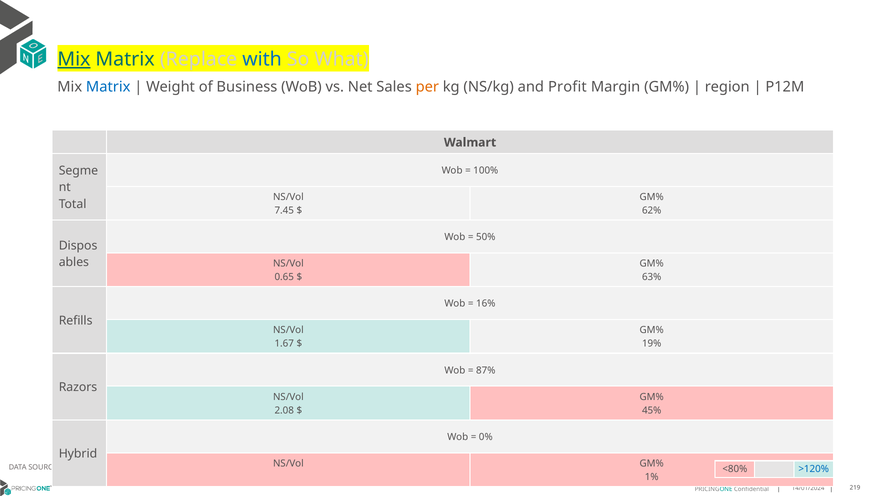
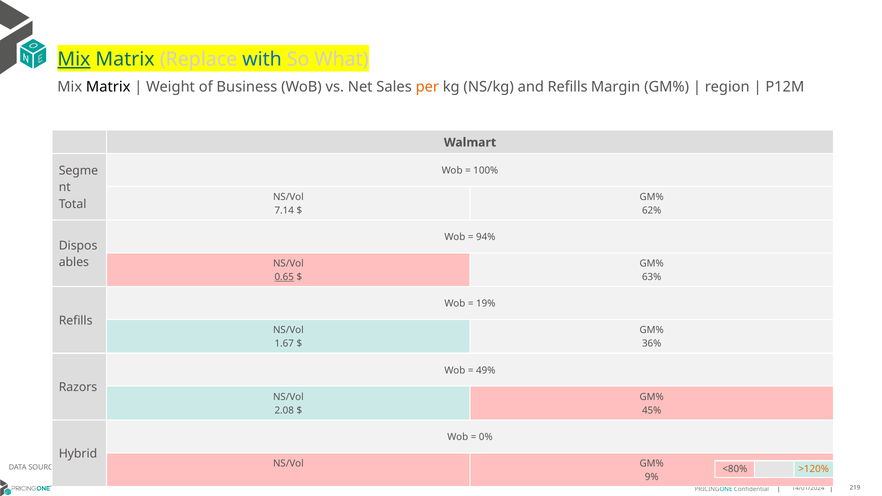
Matrix colour: blue -> black (108, 87)
and Profit: Profit -> Refills (568, 87)
7.45: 7.45 -> 7.14 (284, 211)
50%: 50% -> 94% (486, 237)
0.65 underline: none -> present (284, 277)
16%: 16% -> 19% (486, 304)
19%: 19% -> 36% (652, 344)
87%: 87% -> 49% (486, 370)
>120% colour: blue -> orange (814, 469)
1%: 1% -> 9% (652, 477)
